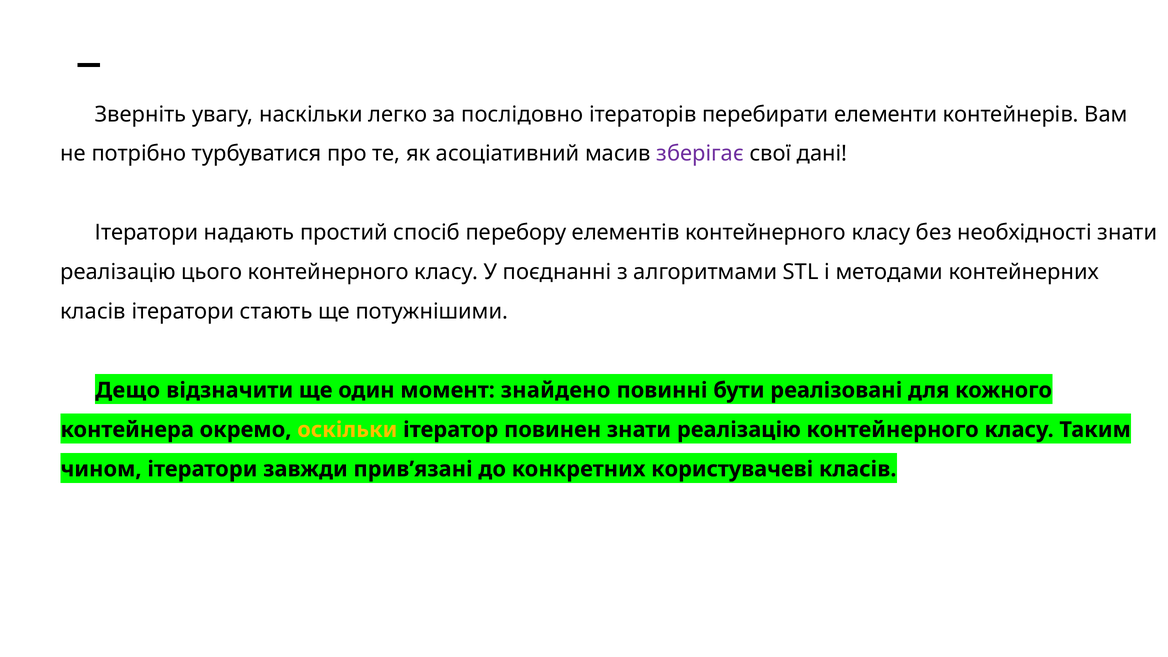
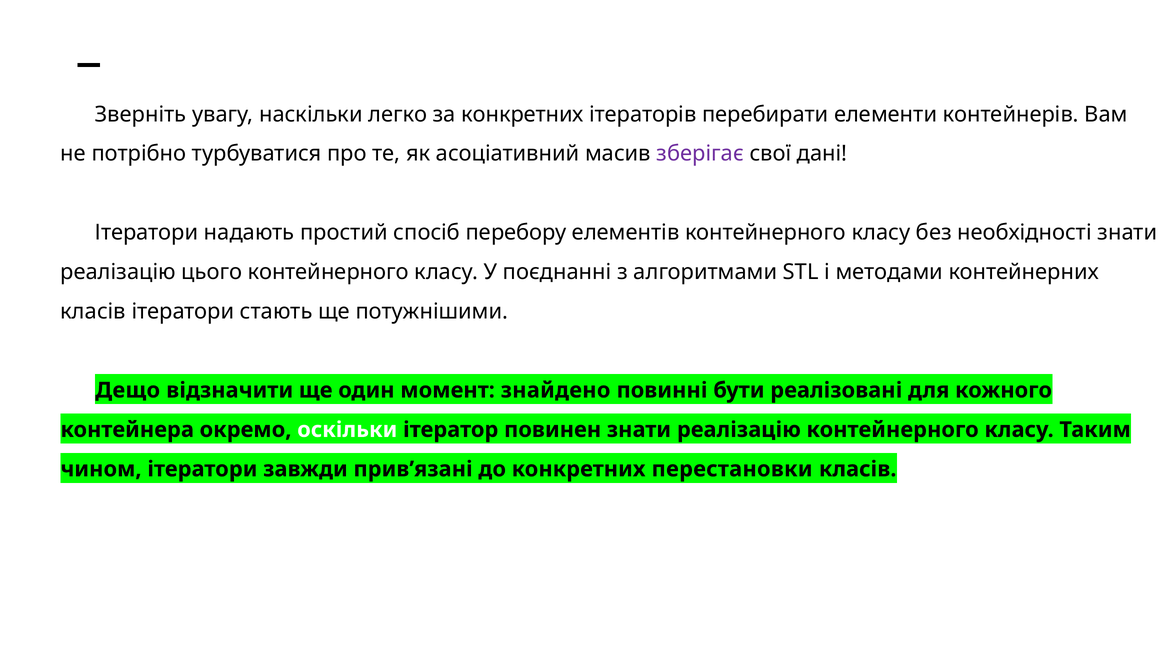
за послідовно: послідовно -> конкретних (523, 114)
оскільки colour: yellow -> white (347, 430)
користувачеві: користувачеві -> перестановки (732, 469)
